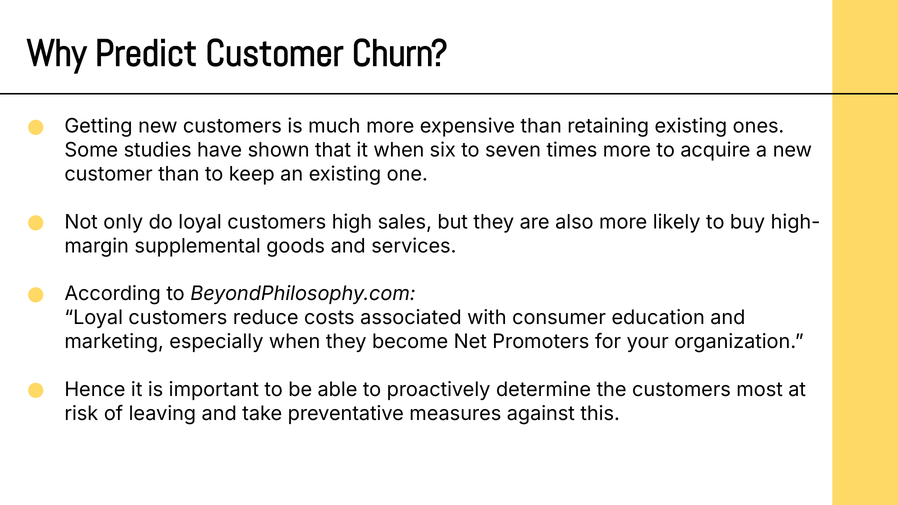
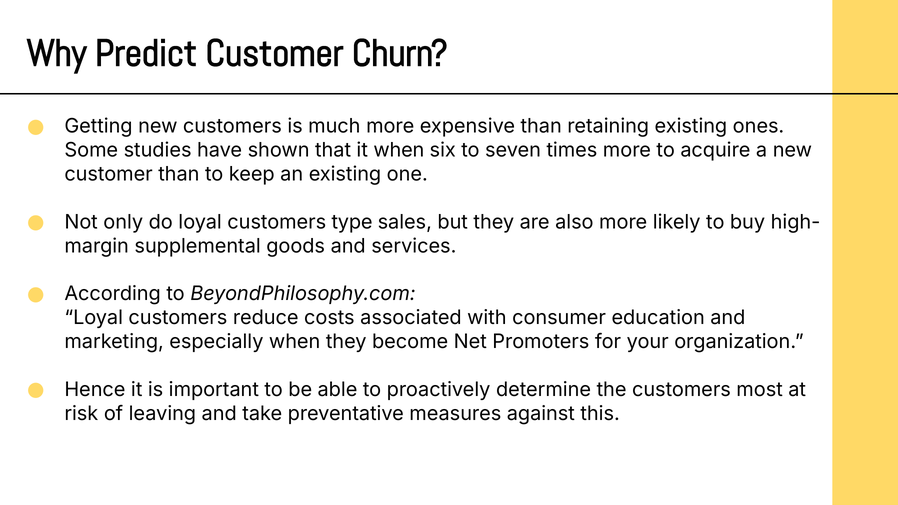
high: high -> type (352, 222)
